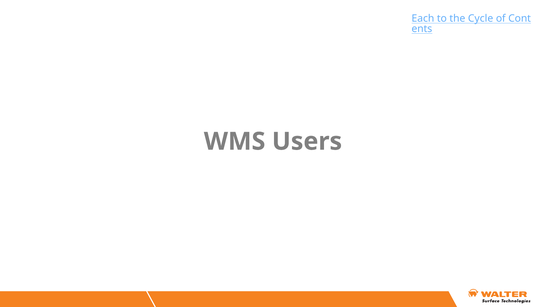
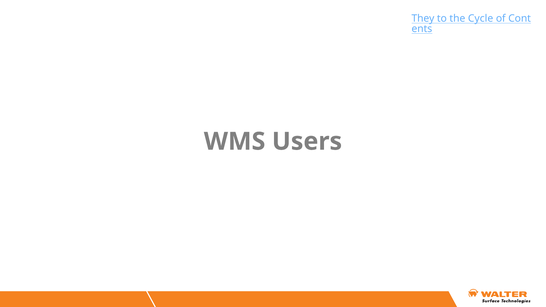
Each: Each -> They (423, 19)
